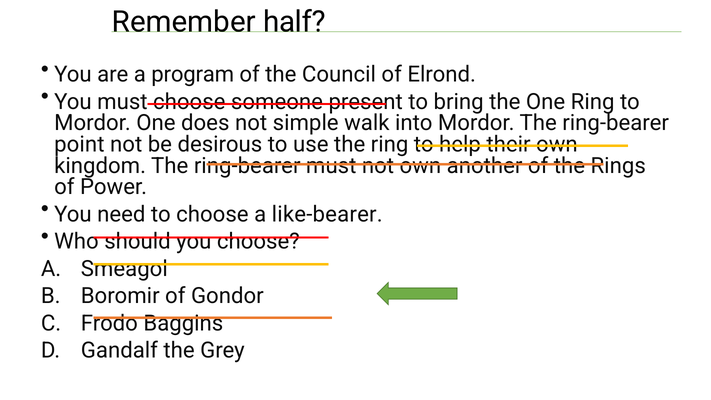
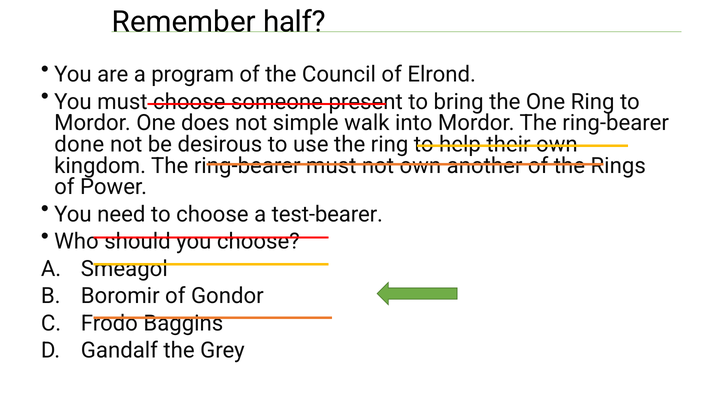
point: point -> done (79, 144)
like-bearer: like-bearer -> test-bearer (327, 214)
